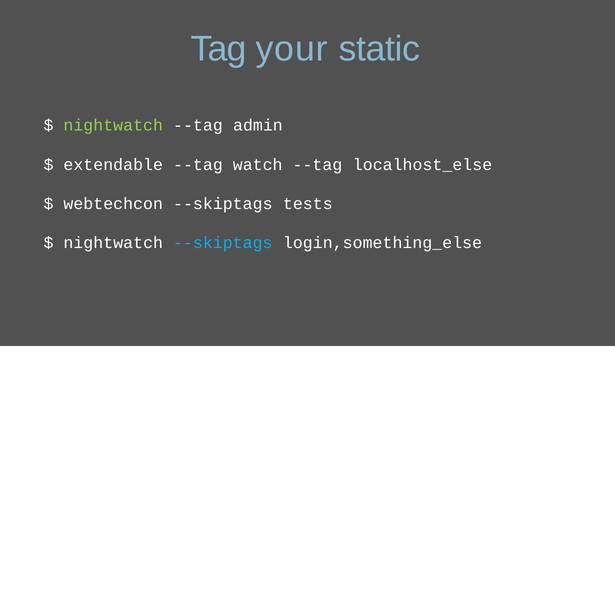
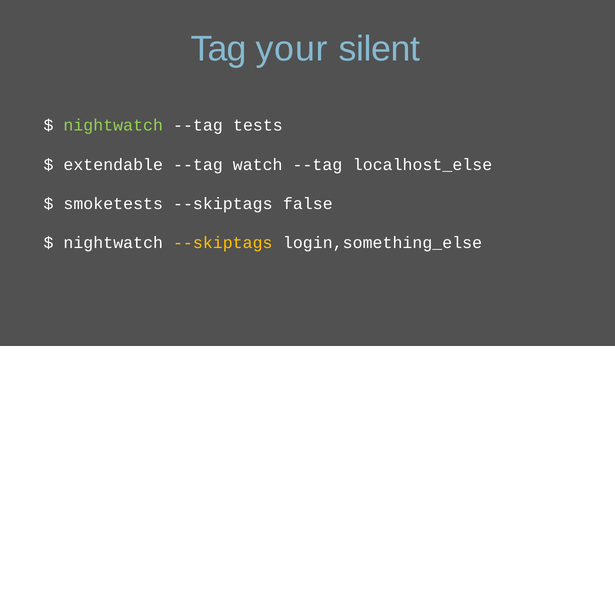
static: static -> silent (380, 49)
admin: admin -> tests (258, 126)
webtechcon: webtechcon -> smoketests (113, 204)
tests: tests -> false (308, 204)
--skiptags colour: light blue -> yellow (223, 243)
